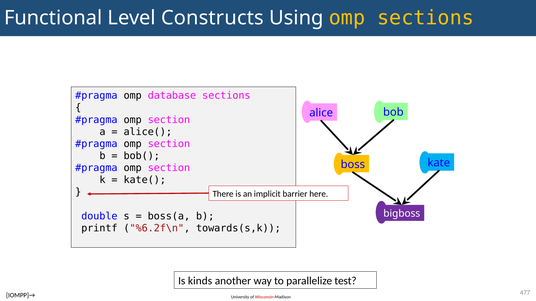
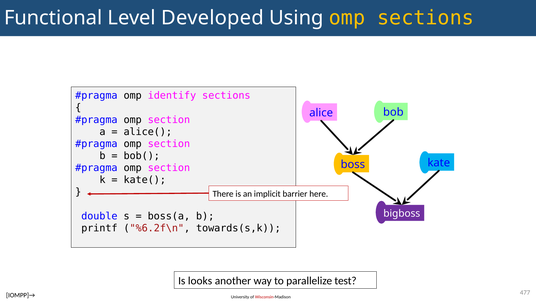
Constructs: Constructs -> Developed (212, 18)
database: database -> identify (172, 96)
kinds: kinds -> looks (200, 281)
